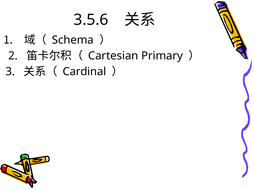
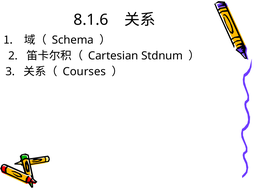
3.5.6: 3.5.6 -> 8.1.6 (91, 20)
Primary: Primary -> Stdnum (162, 56)
Cardinal: Cardinal -> Courses (84, 72)
